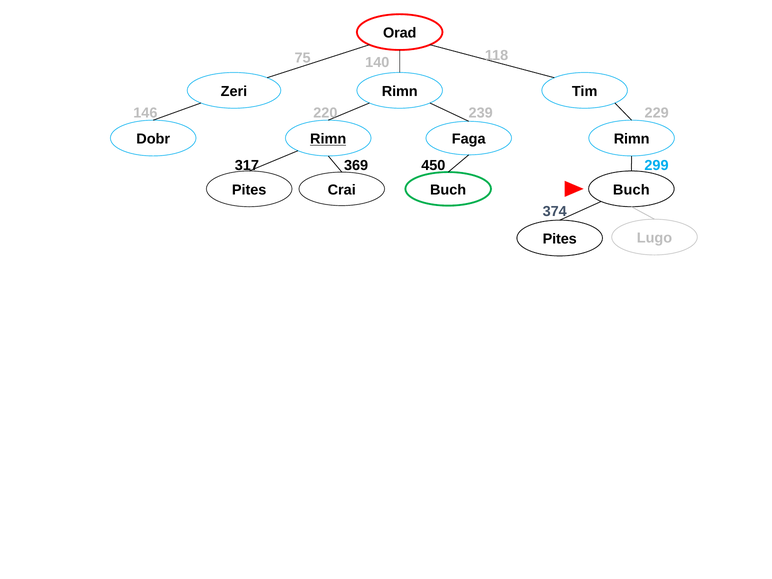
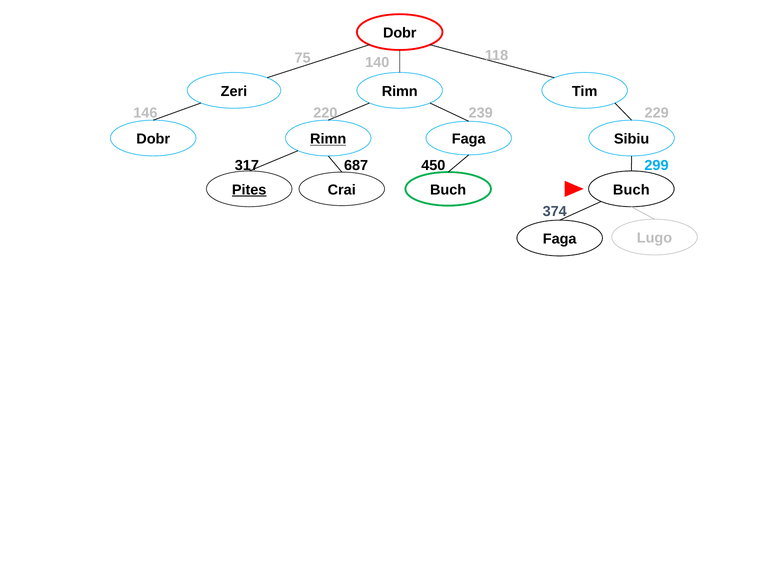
Orad: Orad -> Dobr (400, 33)
Rimn: Rimn -> Sibiu (632, 139)
369: 369 -> 687 (356, 166)
Pites underline: none -> present (249, 190)
Pites: Pites -> Faga (560, 239)
